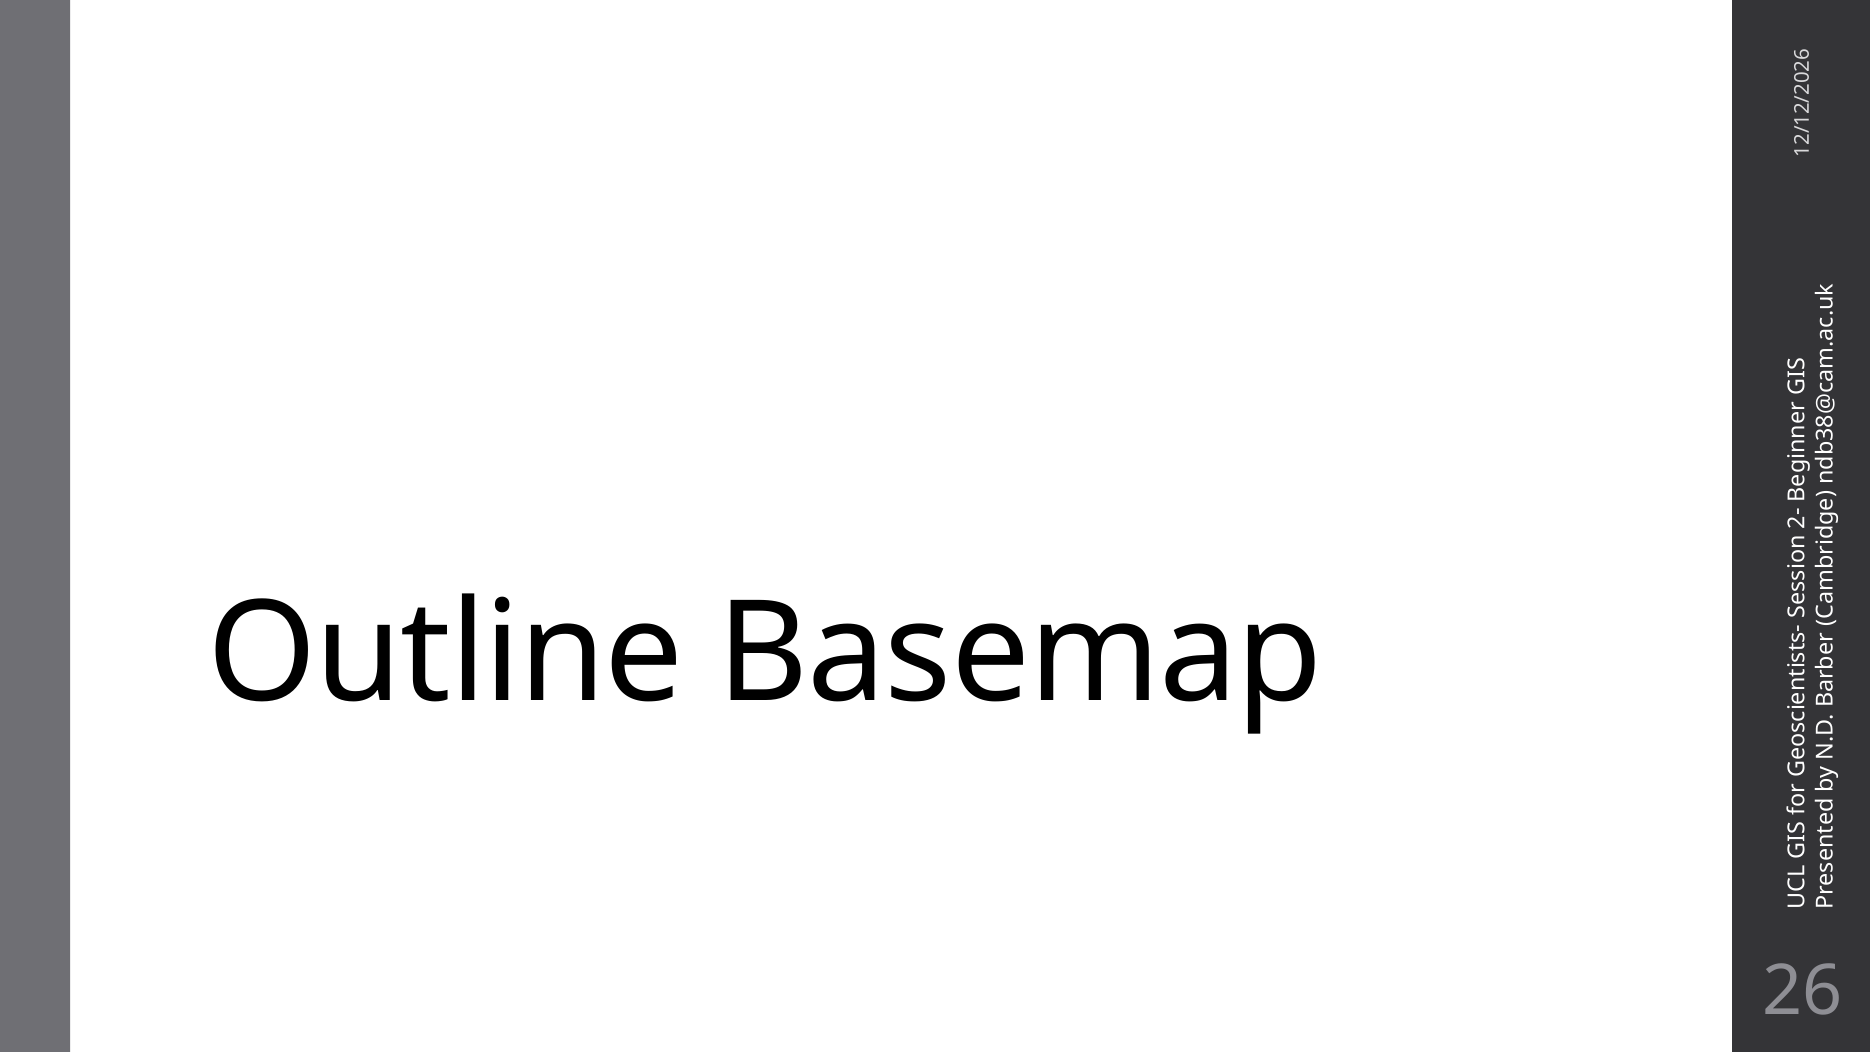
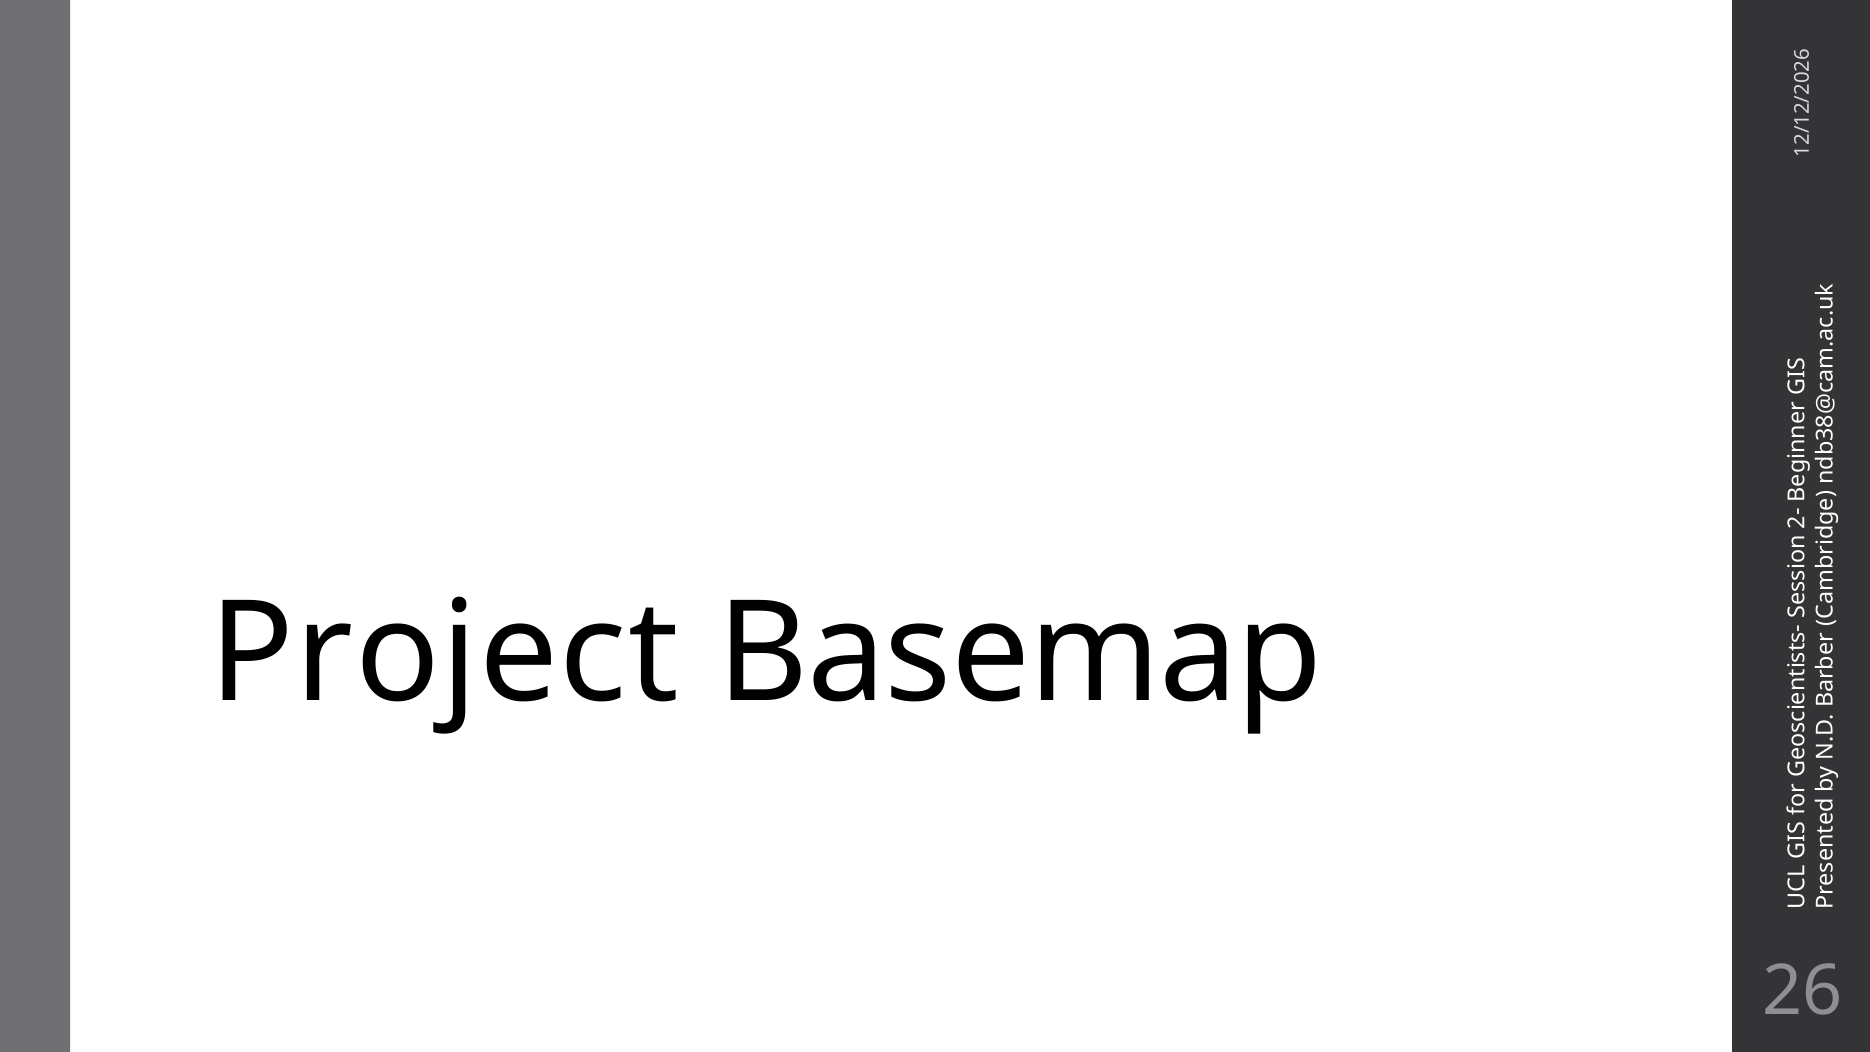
Outline: Outline -> Project (444, 654)
